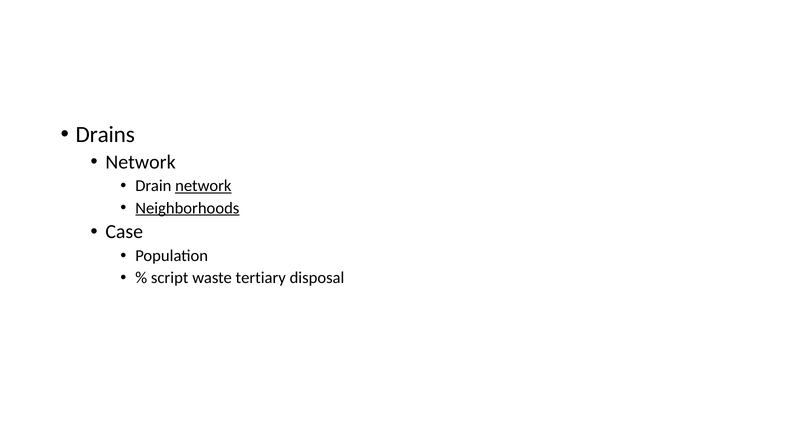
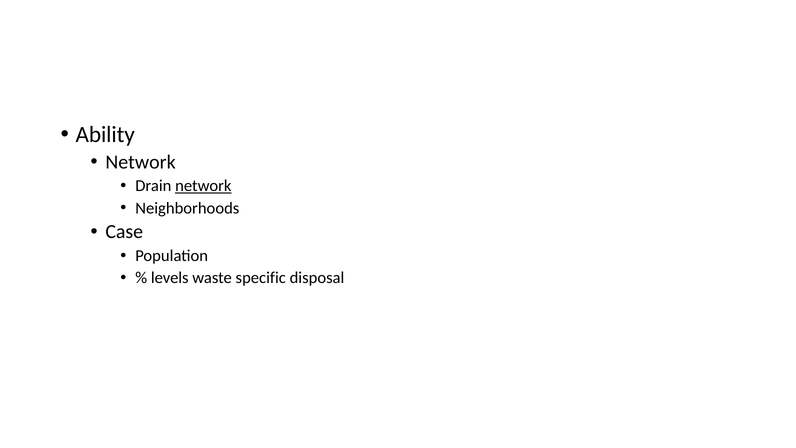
Drains: Drains -> Ability (105, 135)
Neighborhoods underline: present -> none (187, 208)
script: script -> levels (170, 278)
tertiary: tertiary -> specific (261, 278)
